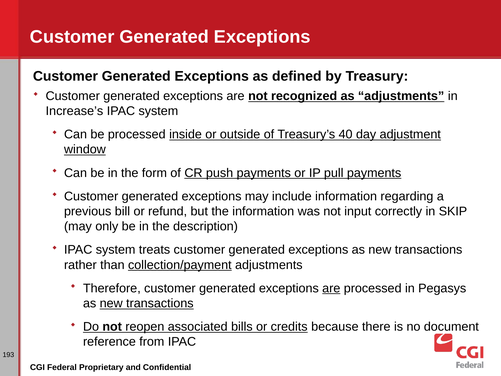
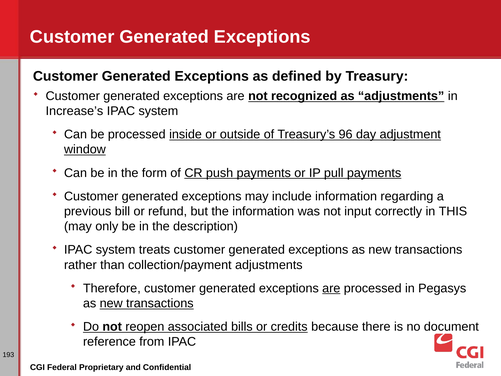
40: 40 -> 96 (346, 134)
SKIP: SKIP -> THIS (453, 211)
collection/payment underline: present -> none (180, 265)
